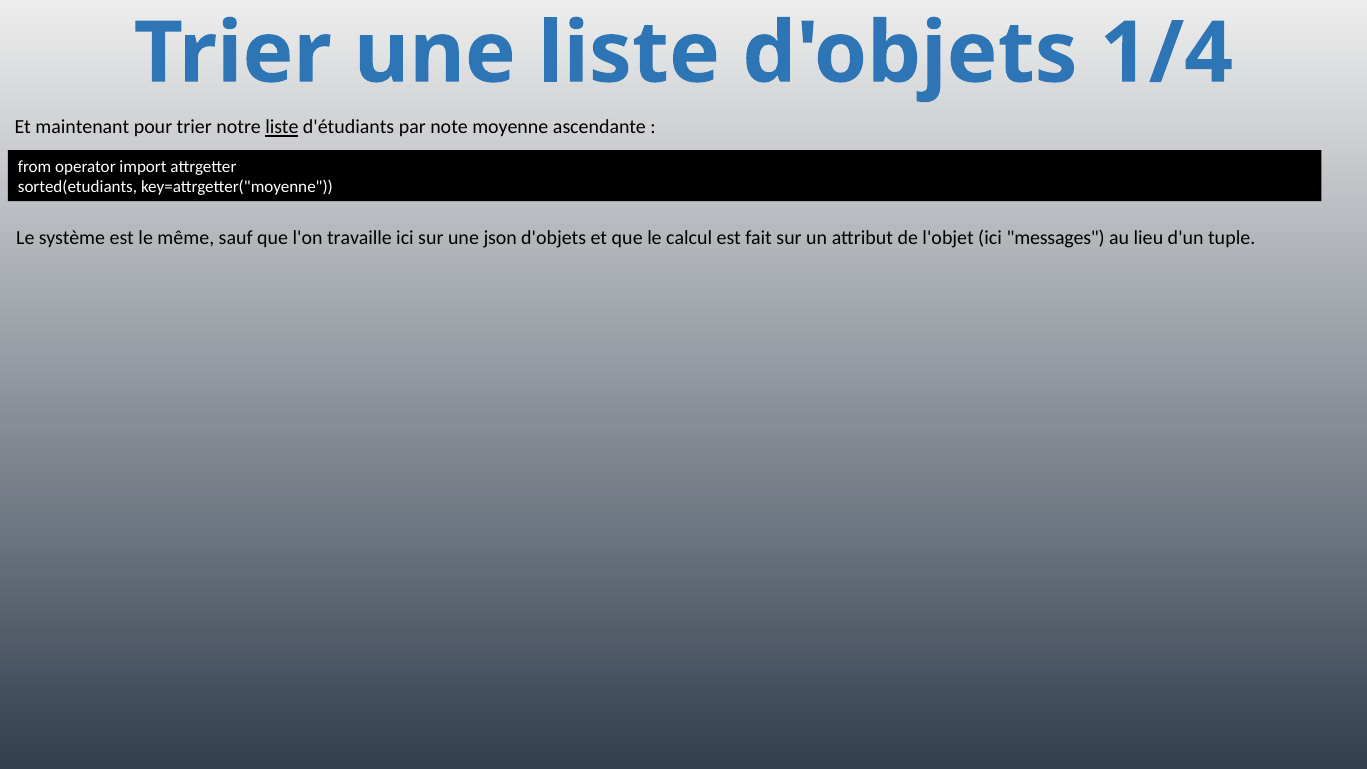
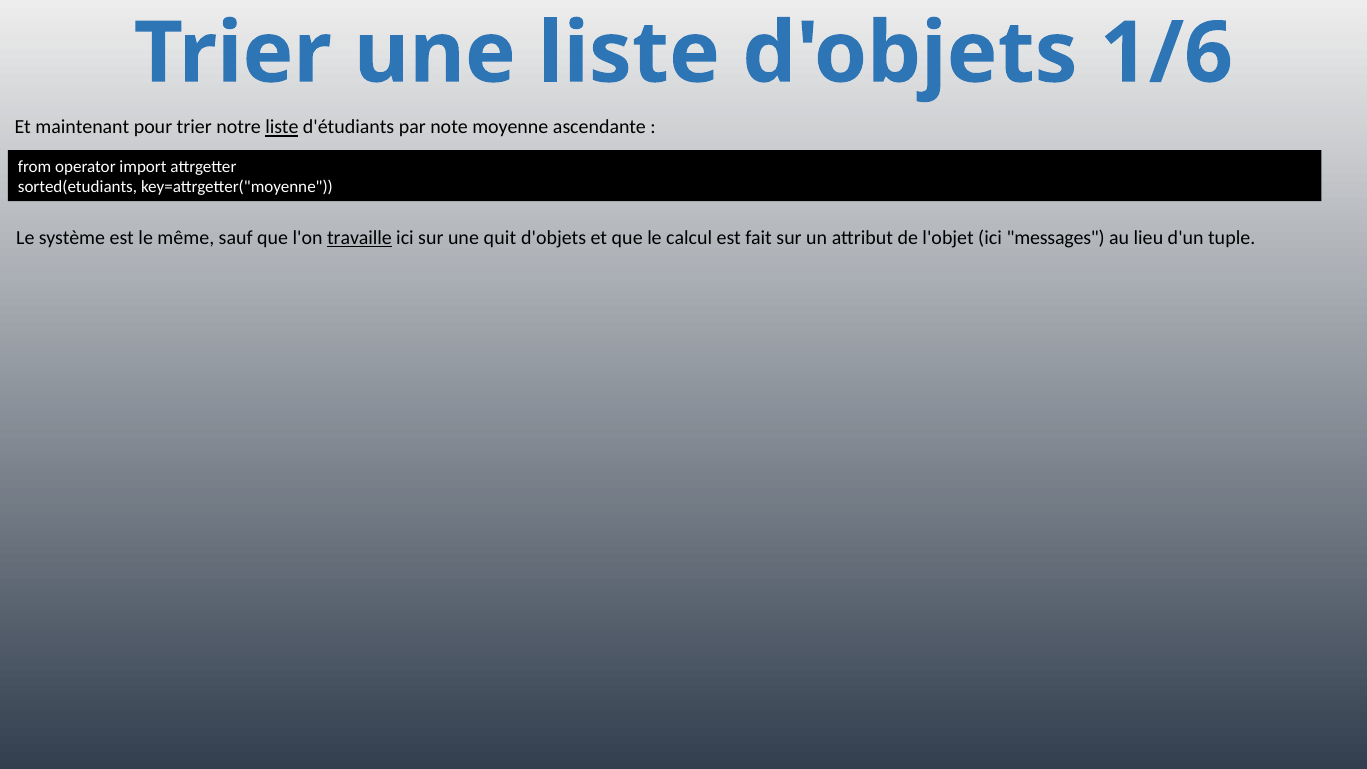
1/4: 1/4 -> 1/6 (1166, 53)
travaille underline: none -> present (359, 238)
json: json -> quit (500, 238)
